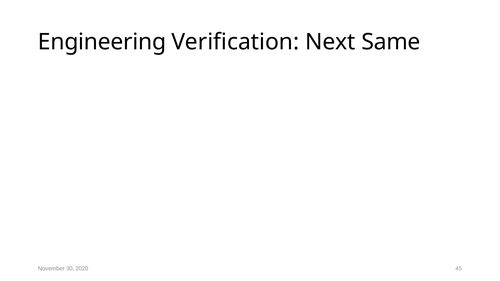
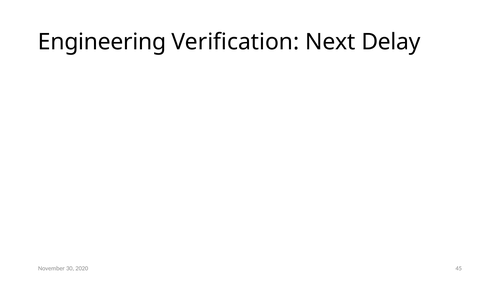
Same: Same -> Delay (391, 42)
